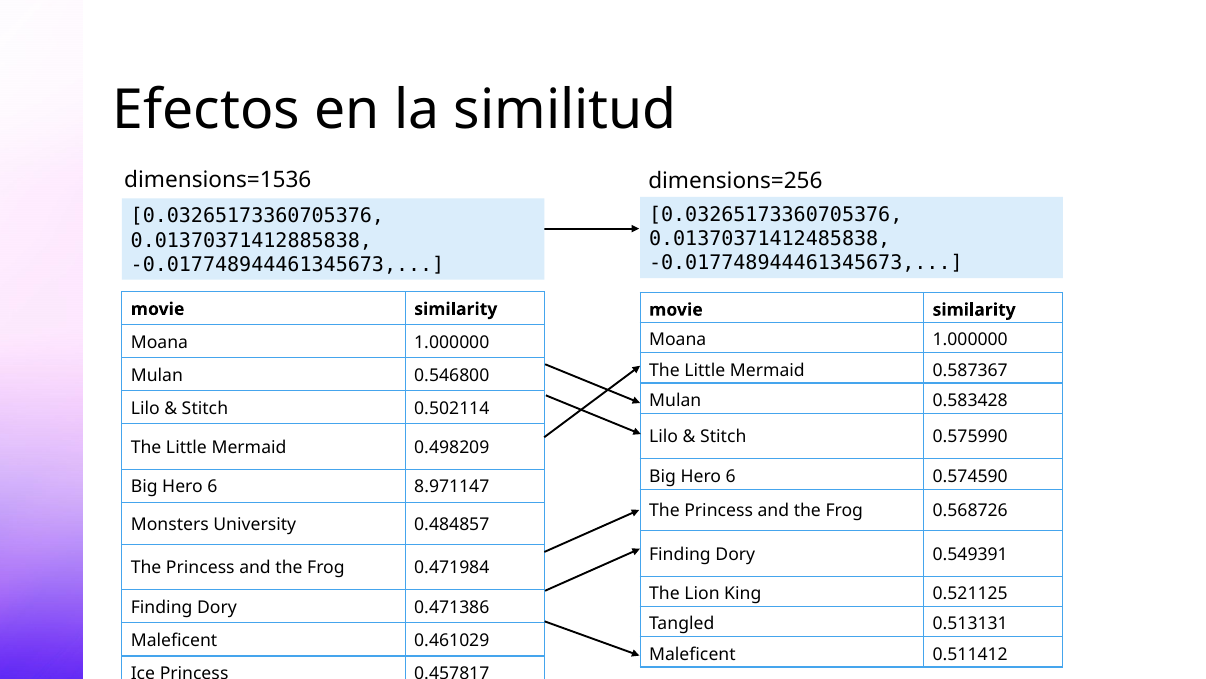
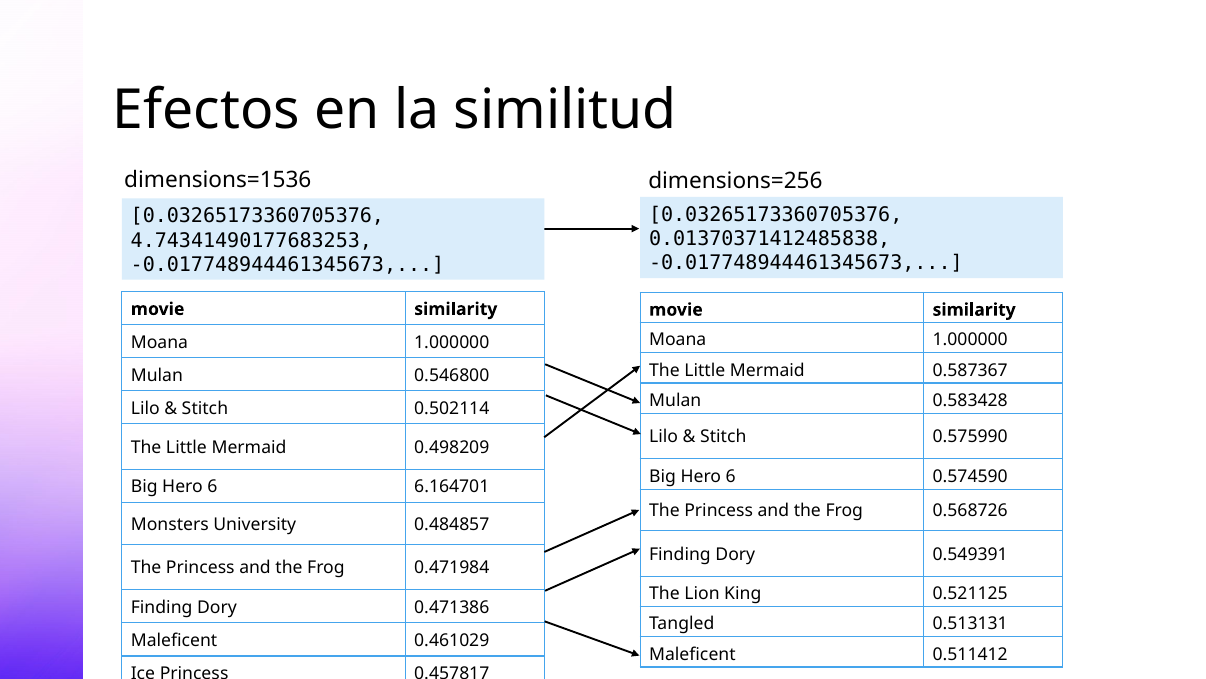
0.01370371412885838: 0.01370371412885838 -> 4.74341490177683253 (251, 240)
8.971147: 8.971147 -> 6.164701 (452, 487)
